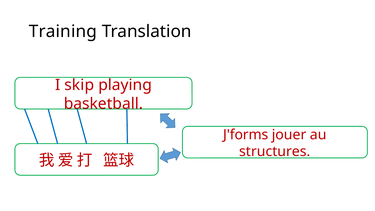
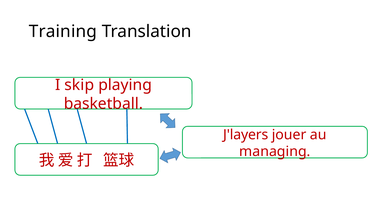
J'forms: J'forms -> J'layers (246, 135)
structures: structures -> managing (275, 151)
